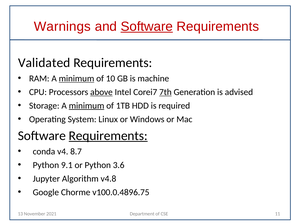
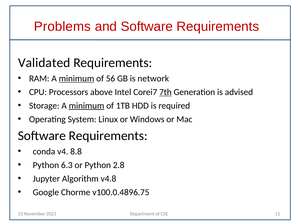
Warnings: Warnings -> Problems (62, 26)
Software underline: present -> none (147, 26)
10: 10 -> 56 (111, 78)
machine: machine -> network (153, 78)
above underline: present -> none (101, 92)
Requirements underline: present -> none (108, 135)
8.7: 8.7 -> 8.8 (76, 151)
9.1: 9.1 -> 6.3 (67, 165)
3.6: 3.6 -> 2.8 (119, 165)
